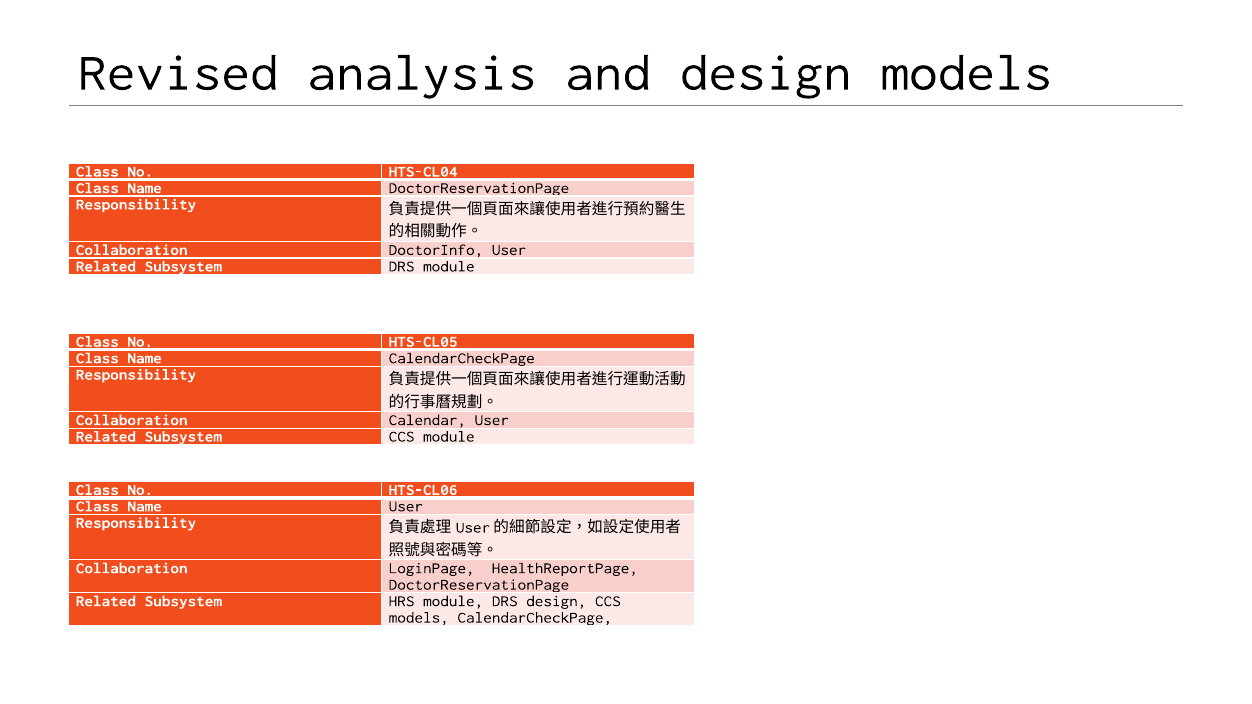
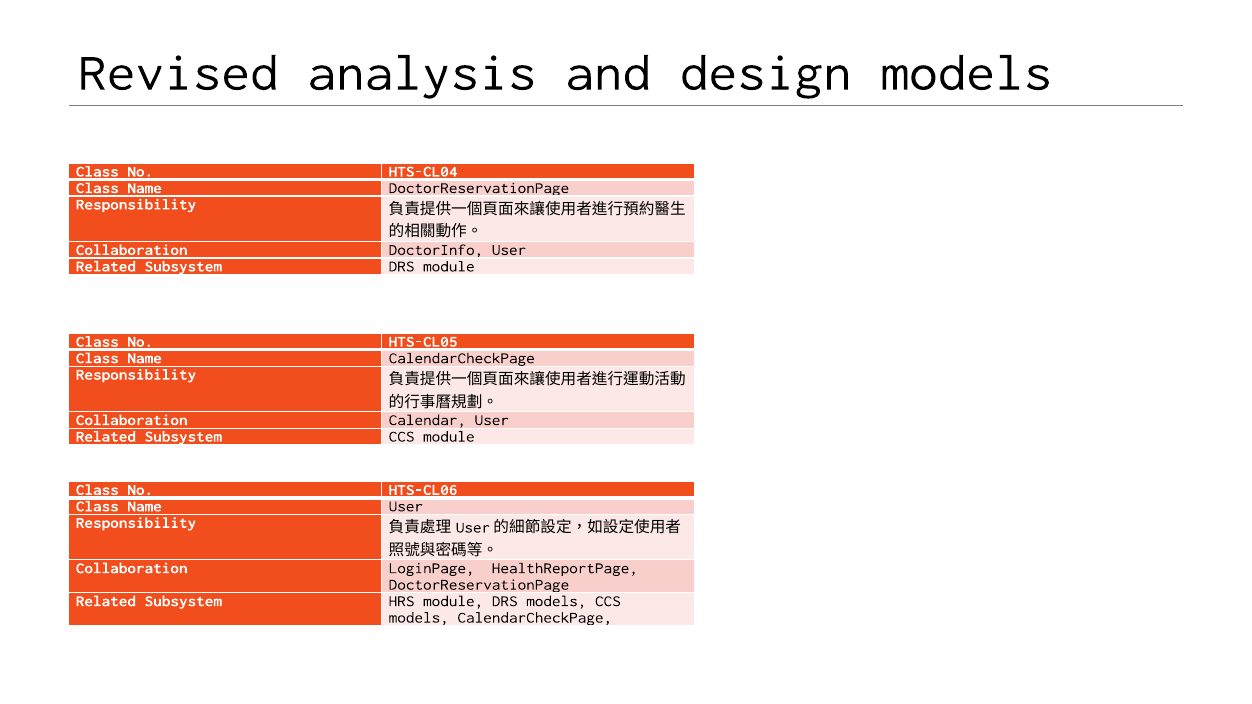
DRS design: design -> models (556, 601)
